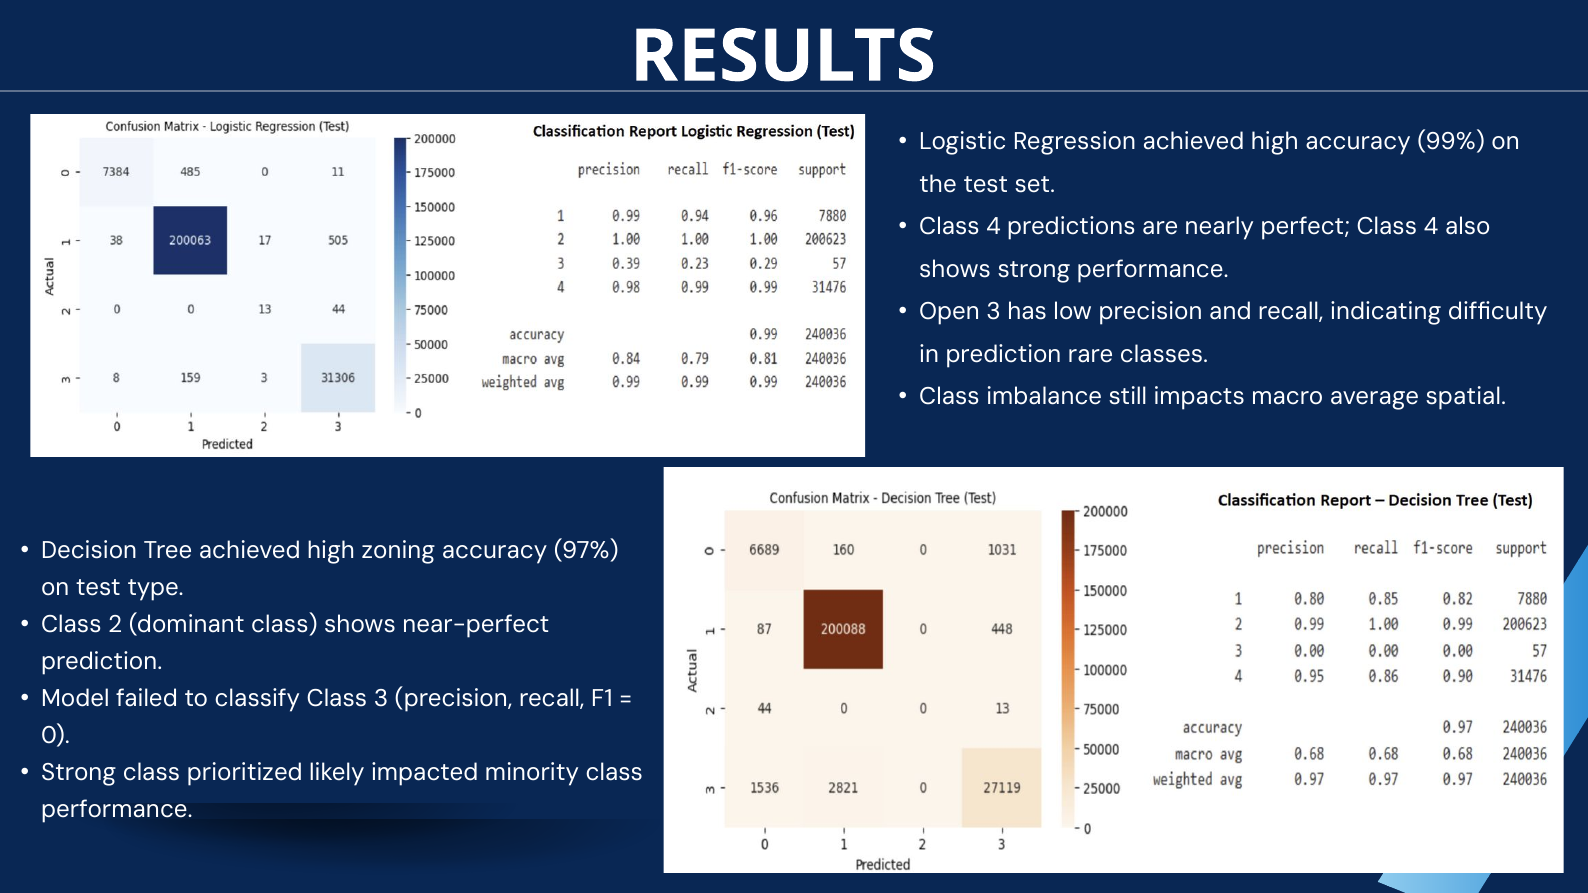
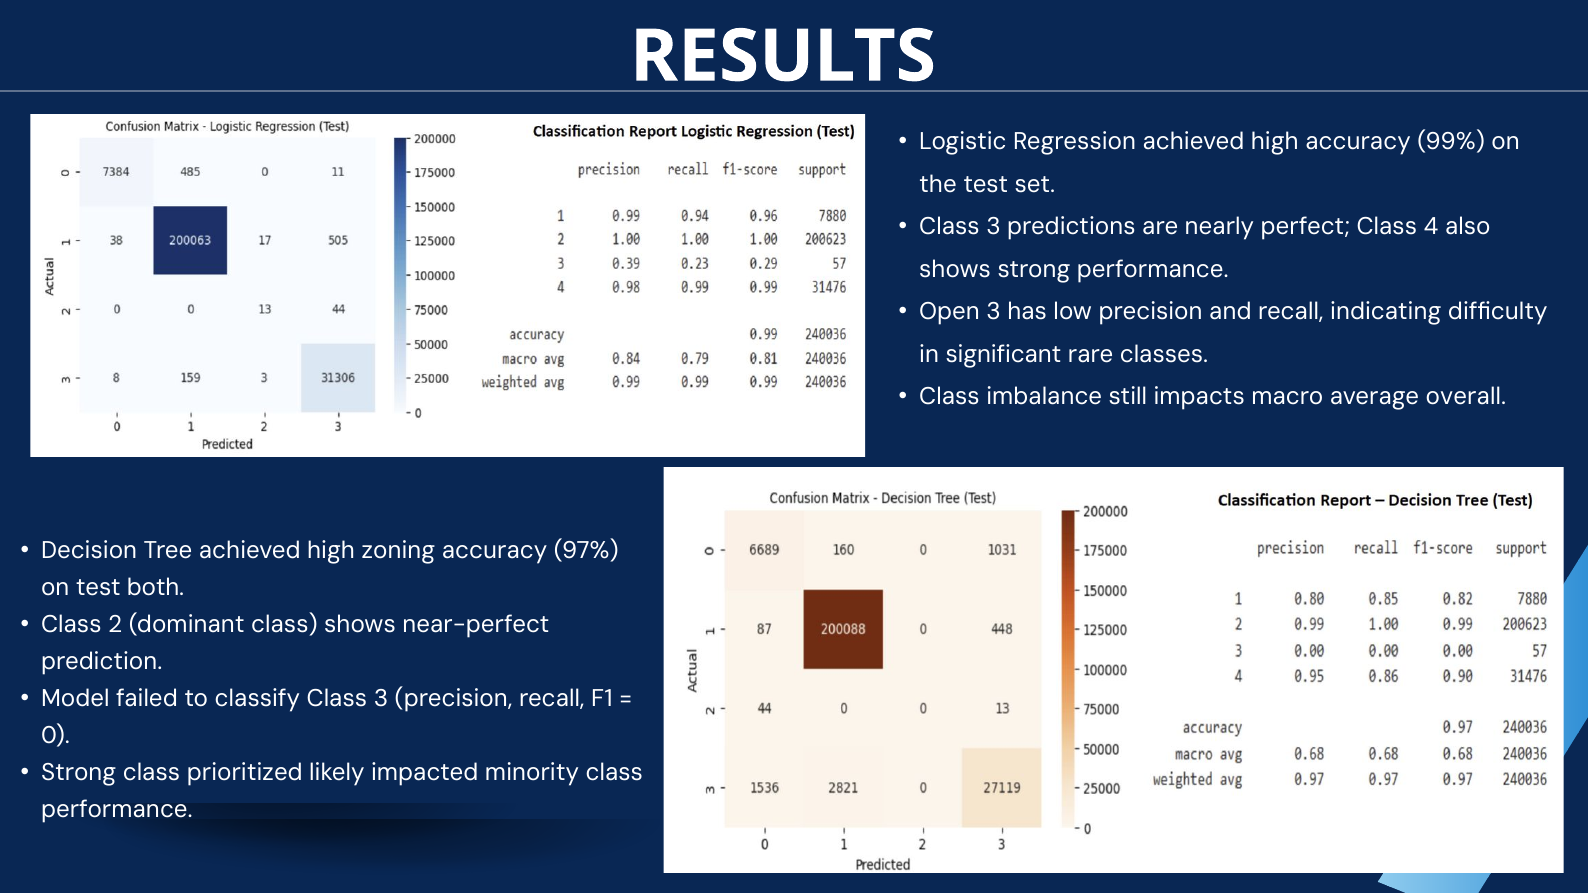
4: 4 -> 3 (993, 227)
in prediction: prediction -> significant (1003, 354)
spatial: spatial -> overall (1466, 397)
type: type -> both (156, 588)
